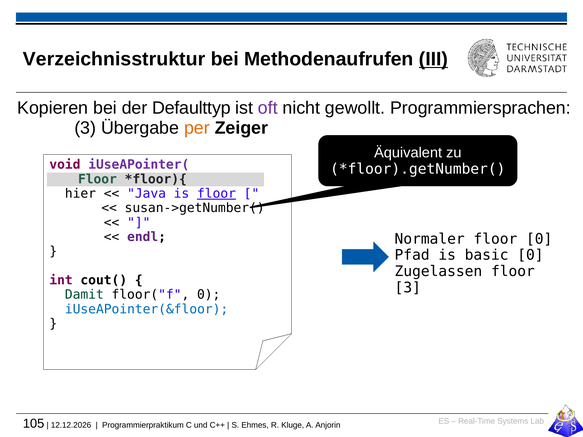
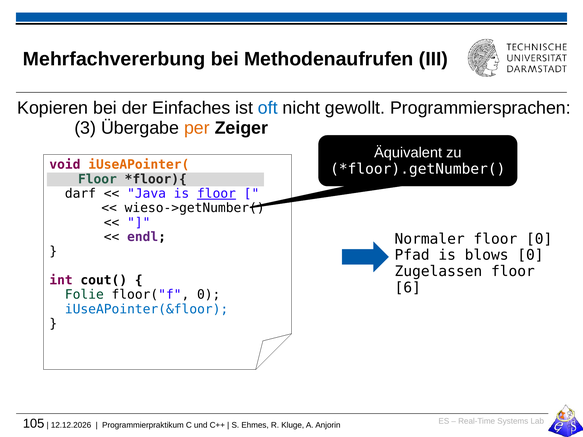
Verzeichnisstruktur: Verzeichnisstruktur -> Mehrfachvererbung (114, 59)
III underline: present -> none (433, 59)
Defaulttyp: Defaulttyp -> Einfaches (191, 108)
oft colour: purple -> blue (268, 108)
iUseAPointer( colour: purple -> orange (139, 165)
hier: hier -> darf (80, 194)
susan->getNumber(: susan->getNumber( -> wieso->getNumber( (195, 208)
basic: basic -> blows (487, 255)
3: 3 -> 6 (408, 288)
Damit: Damit -> Folie (84, 295)
